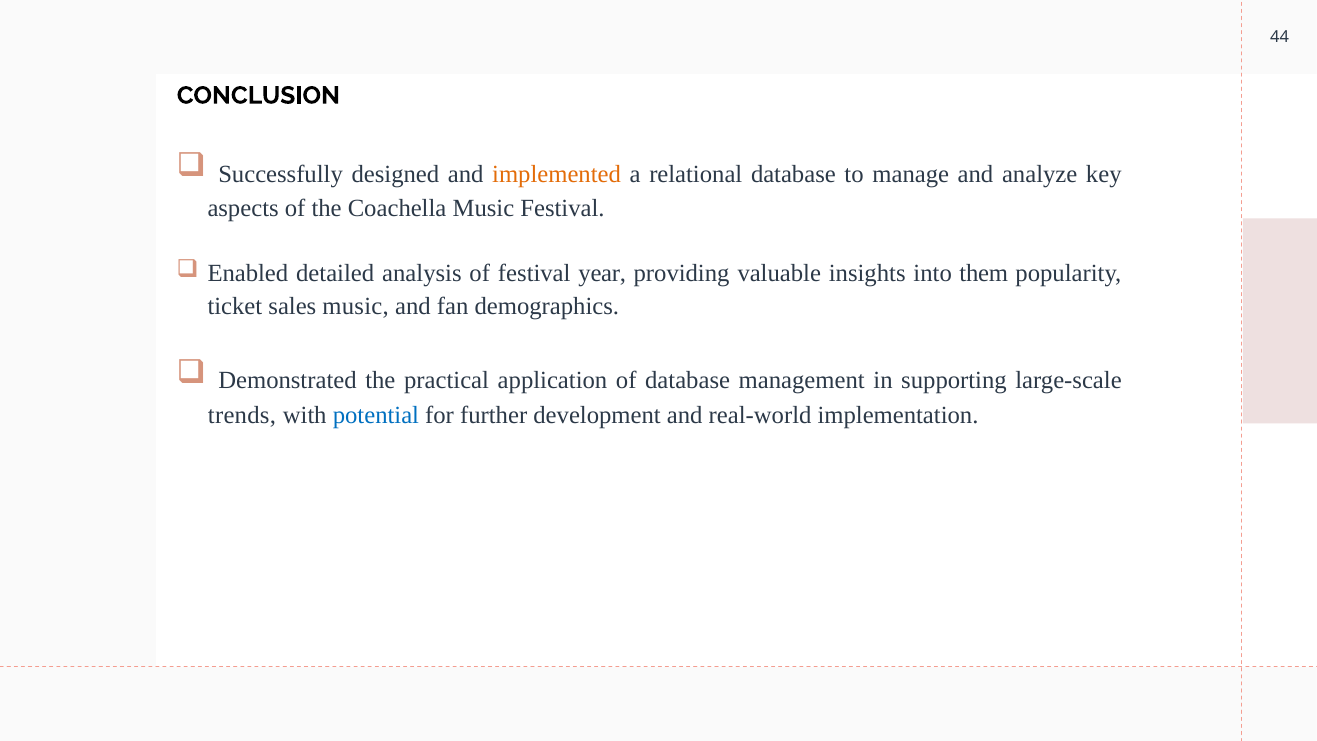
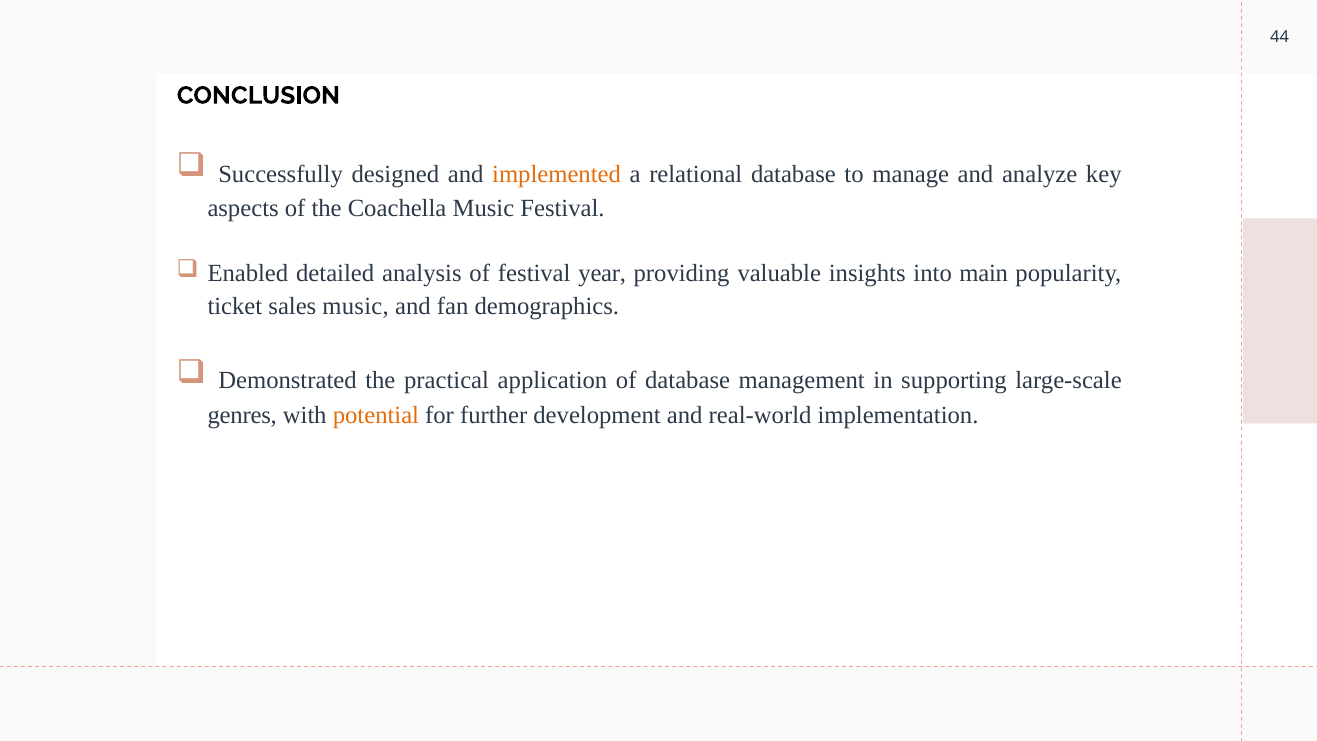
them: them -> main (984, 274)
trends: trends -> genres (242, 415)
potential colour: blue -> orange (376, 415)
